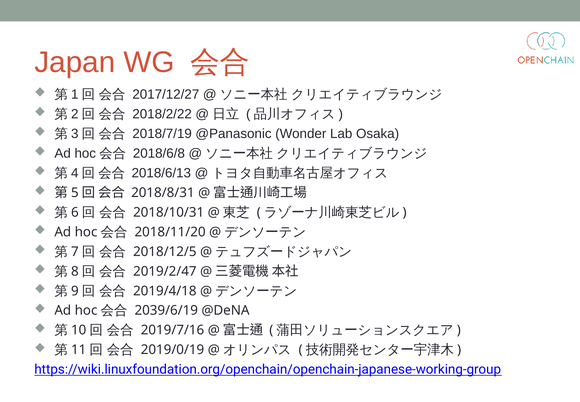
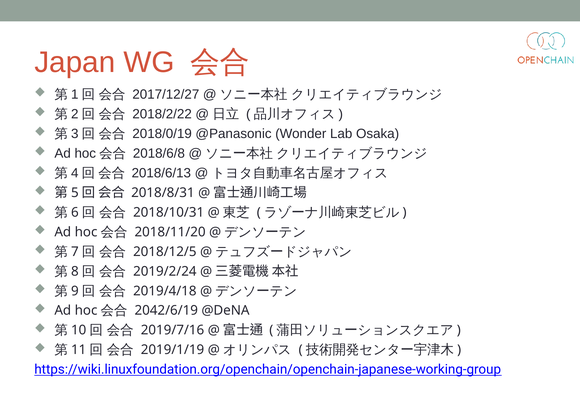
2018/7/19: 2018/7/19 -> 2018/0/19 (162, 134)
2019/2/47: 2019/2/47 -> 2019/2/24 (165, 271)
2039/6/19: 2039/6/19 -> 2042/6/19 (166, 310)
2019/0/19: 2019/0/19 -> 2019/1/19 (173, 349)
